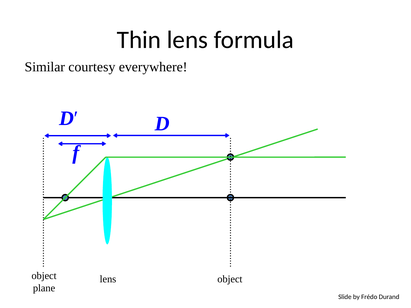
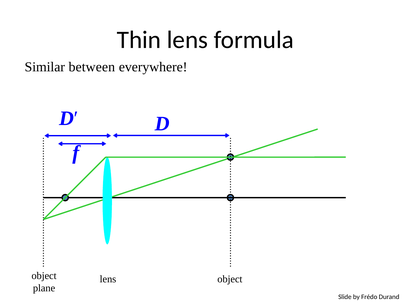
courtesy: courtesy -> between (92, 67)
